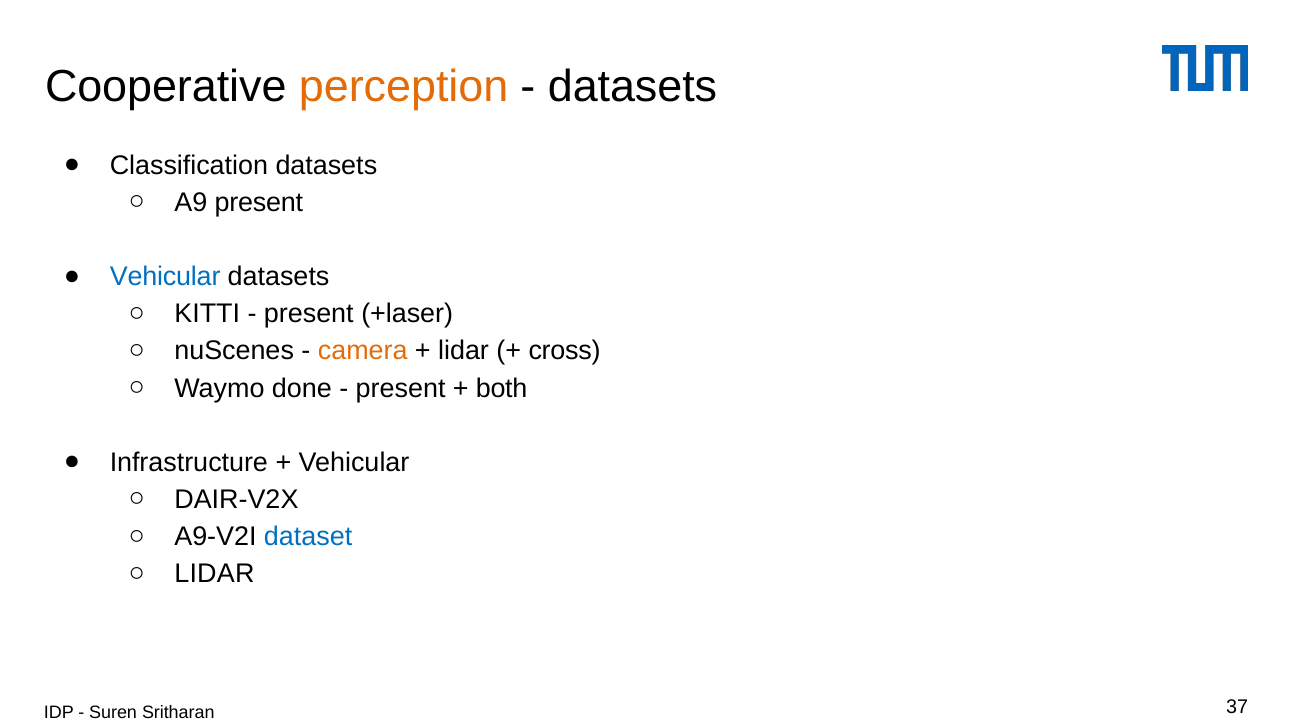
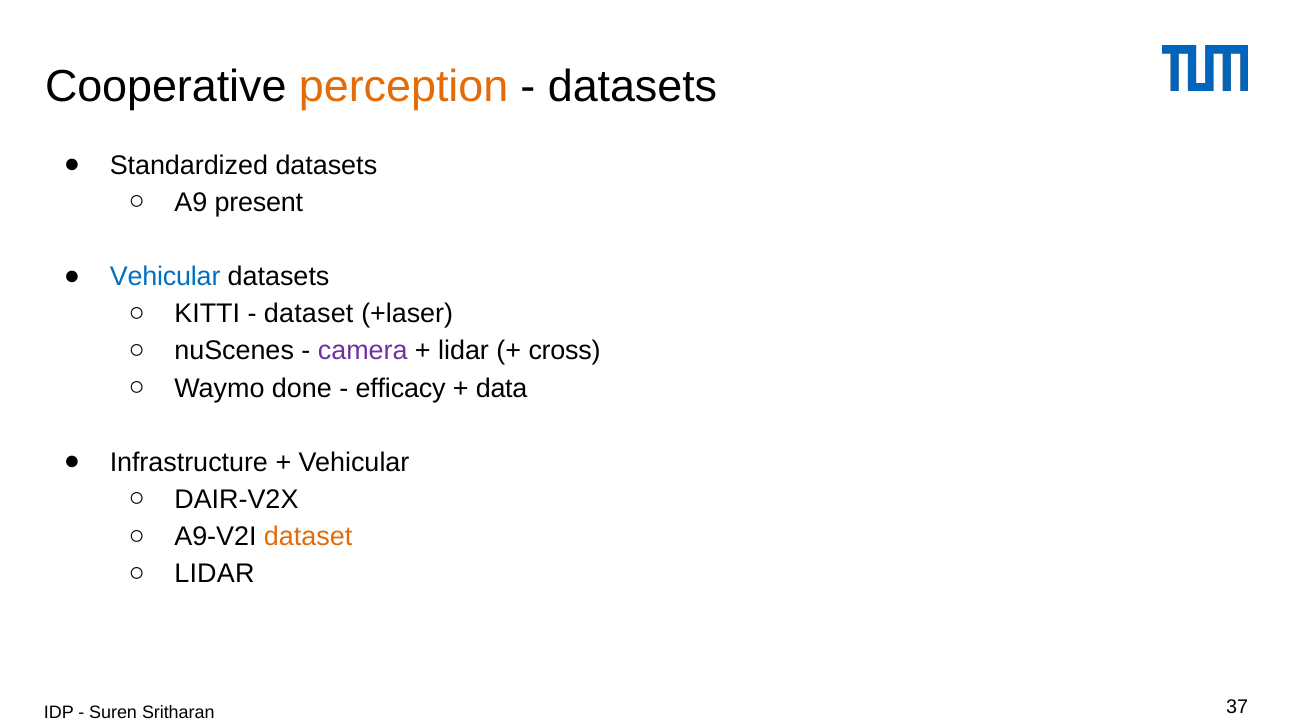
Classification: Classification -> Standardized (189, 165)
present: present -> dataset (309, 314)
camera colour: orange -> purple (363, 351)
present: present -> efficacy (401, 388)
both: both -> data (502, 388)
dataset colour: blue -> orange (308, 537)
